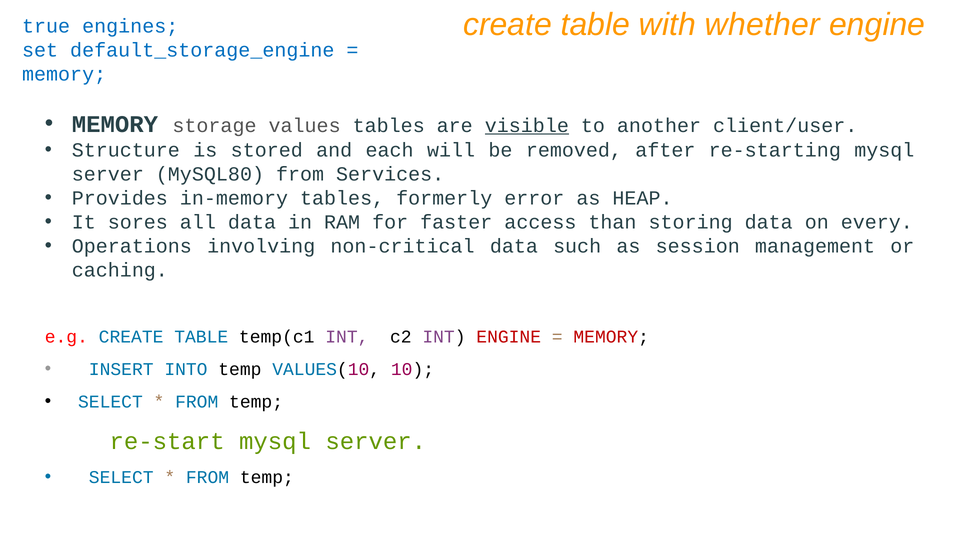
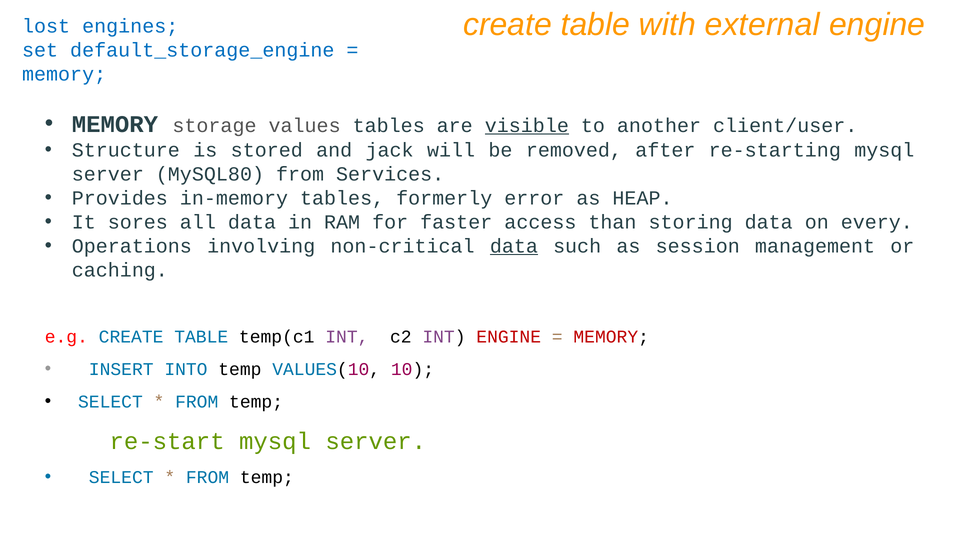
whether: whether -> external (762, 25)
true: true -> lost (46, 26)
each: each -> jack (390, 150)
data underline: none -> present (514, 246)
